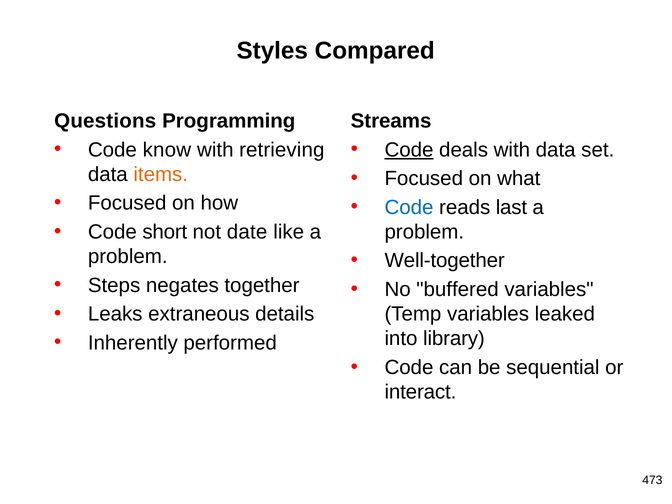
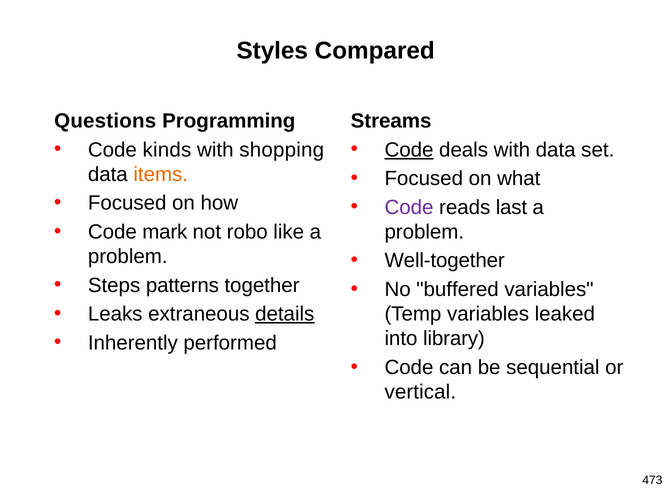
know: know -> kinds (167, 150)
retrieving: retrieving -> shopping (282, 150)
Code colour: blue -> purple (409, 207)
short: short -> mark (165, 232)
date: date -> robo (247, 232)
negates: negates -> patterns (182, 285)
details underline: none -> present (285, 314)
interact: interact -> vertical (420, 392)
